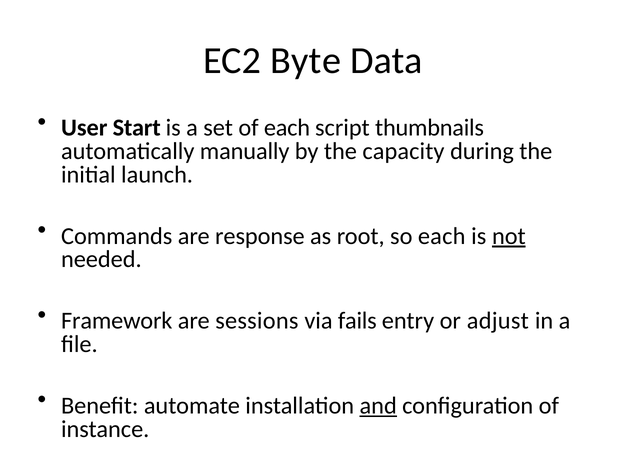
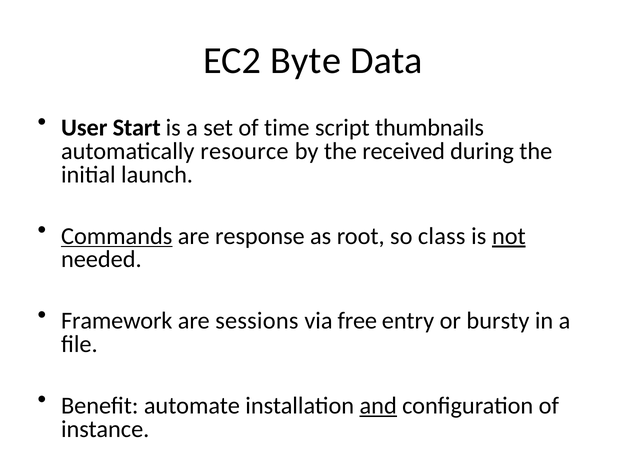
of each: each -> time (287, 128)
manually: manually -> resource (244, 151)
capacity: capacity -> received (404, 151)
Commands underline: none -> present (117, 236)
so each: each -> class (442, 236)
fails: fails -> free (357, 321)
adjust: adjust -> bursty (498, 321)
